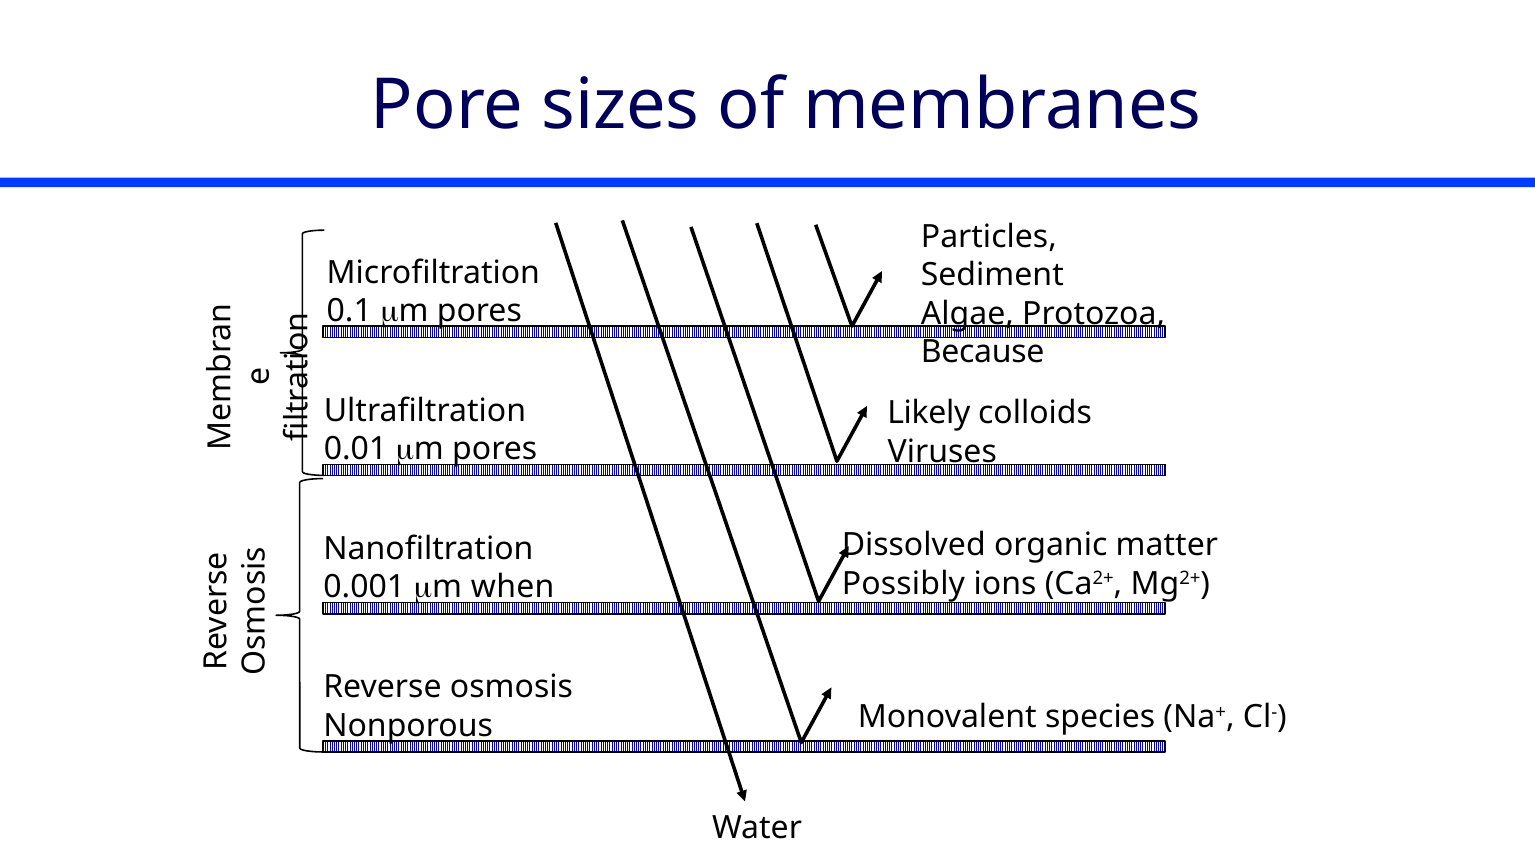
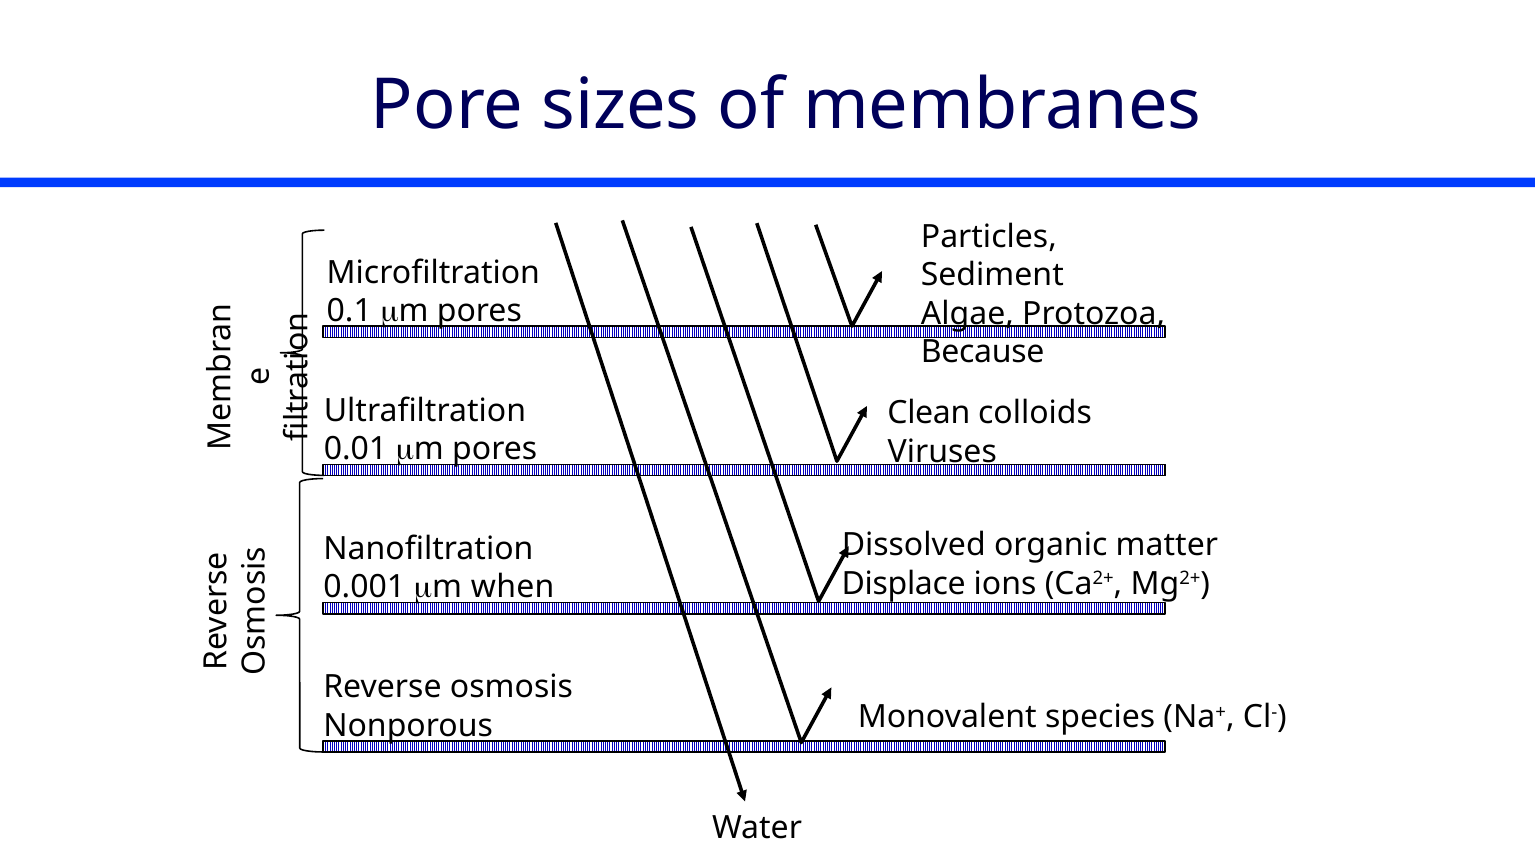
Likely: Likely -> Clean (929, 413)
Possibly: Possibly -> Displace (904, 583)
